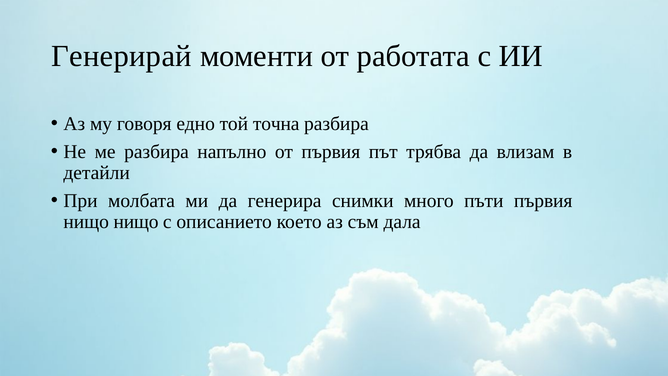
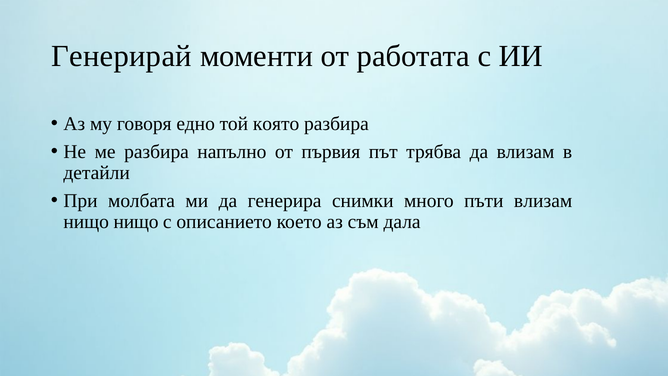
точна: точна -> която (276, 124)
пъти първия: първия -> влизам (543, 201)
